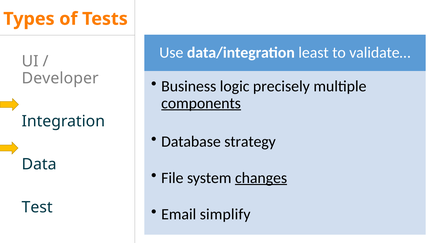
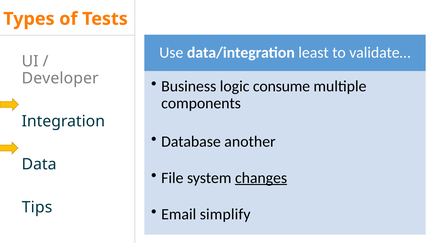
precisely: precisely -> consume (282, 86)
components underline: present -> none (201, 103)
strategy: strategy -> another (250, 141)
Test: Test -> Tips (37, 207)
